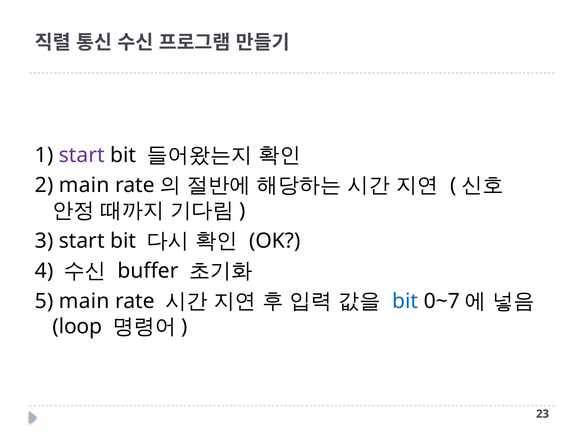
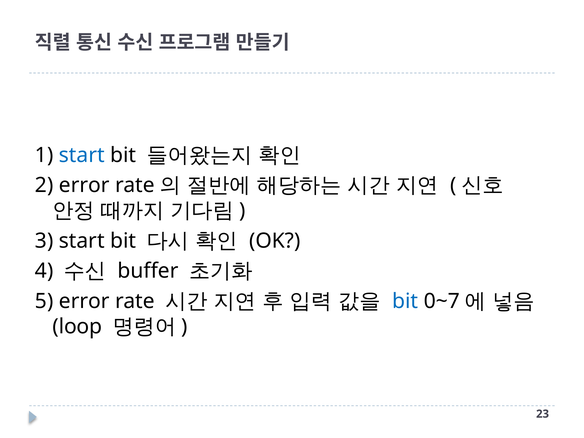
start colour: purple -> blue (82, 155)
2 main: main -> error (84, 185)
5 main: main -> error (84, 301)
